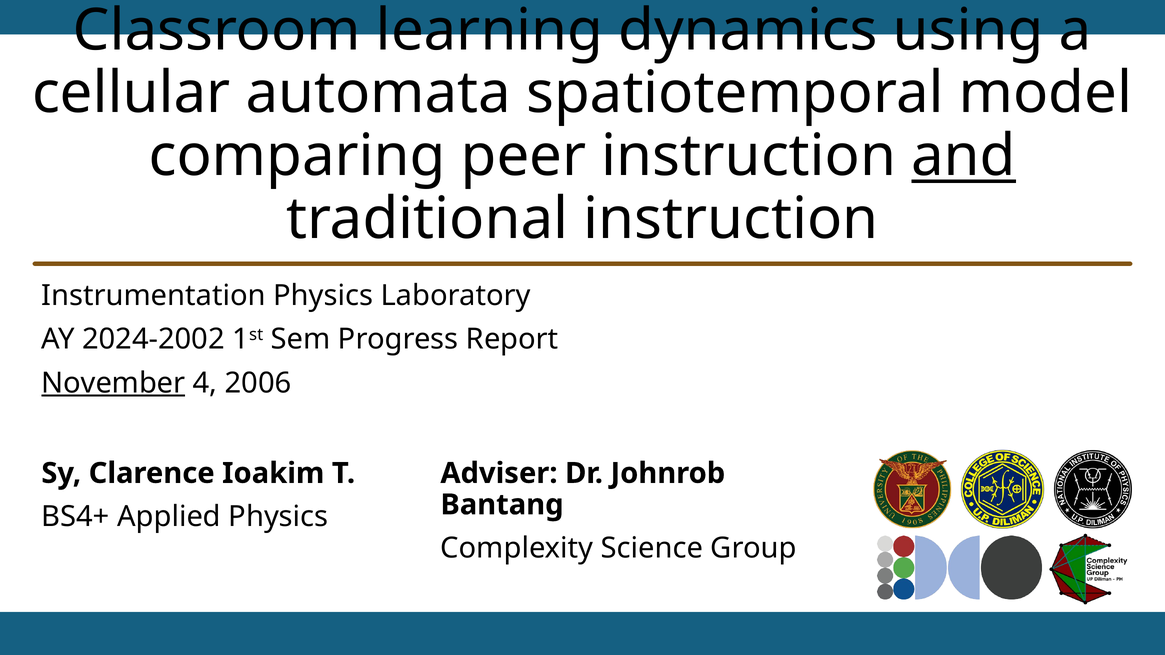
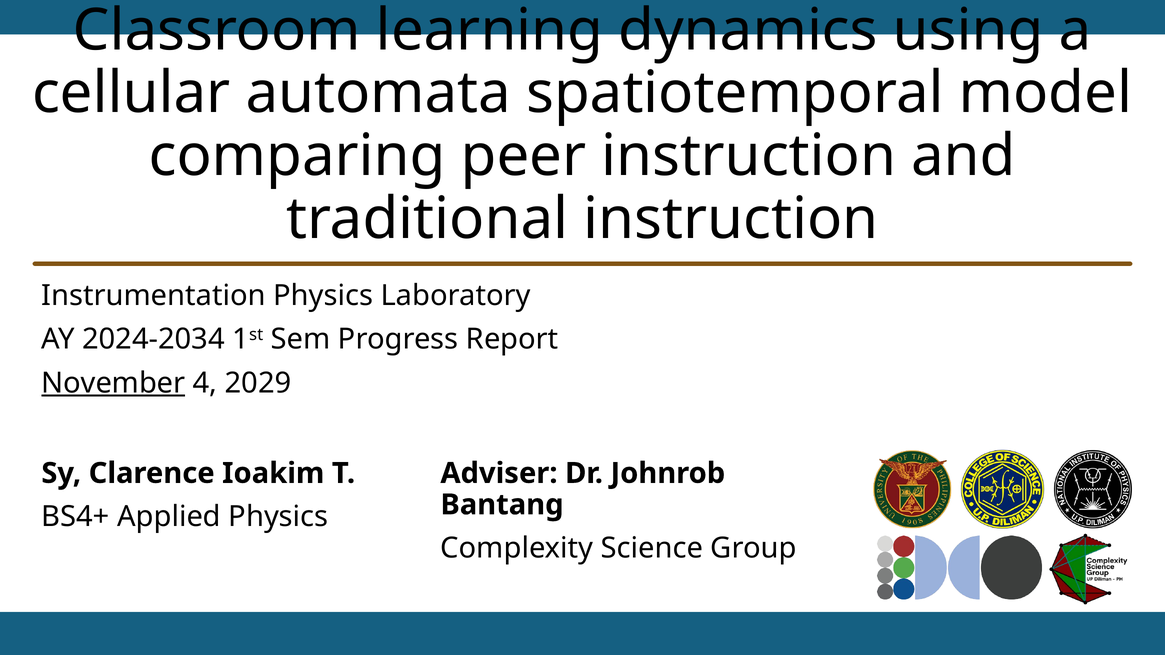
and underline: present -> none (964, 156)
2024-2002: 2024-2002 -> 2024-2034 (153, 340)
2006: 2006 -> 2029 (258, 383)
